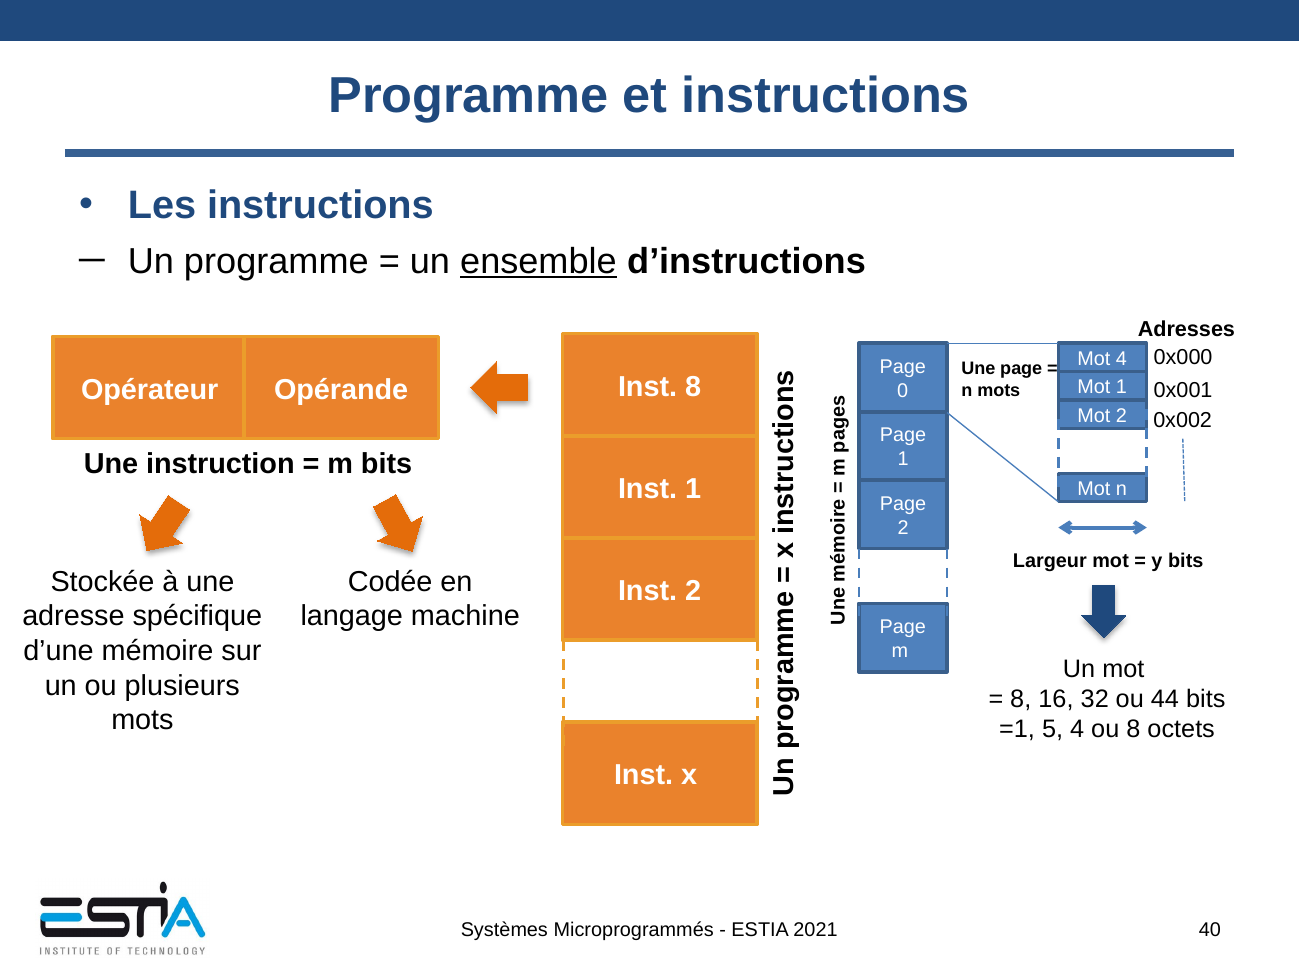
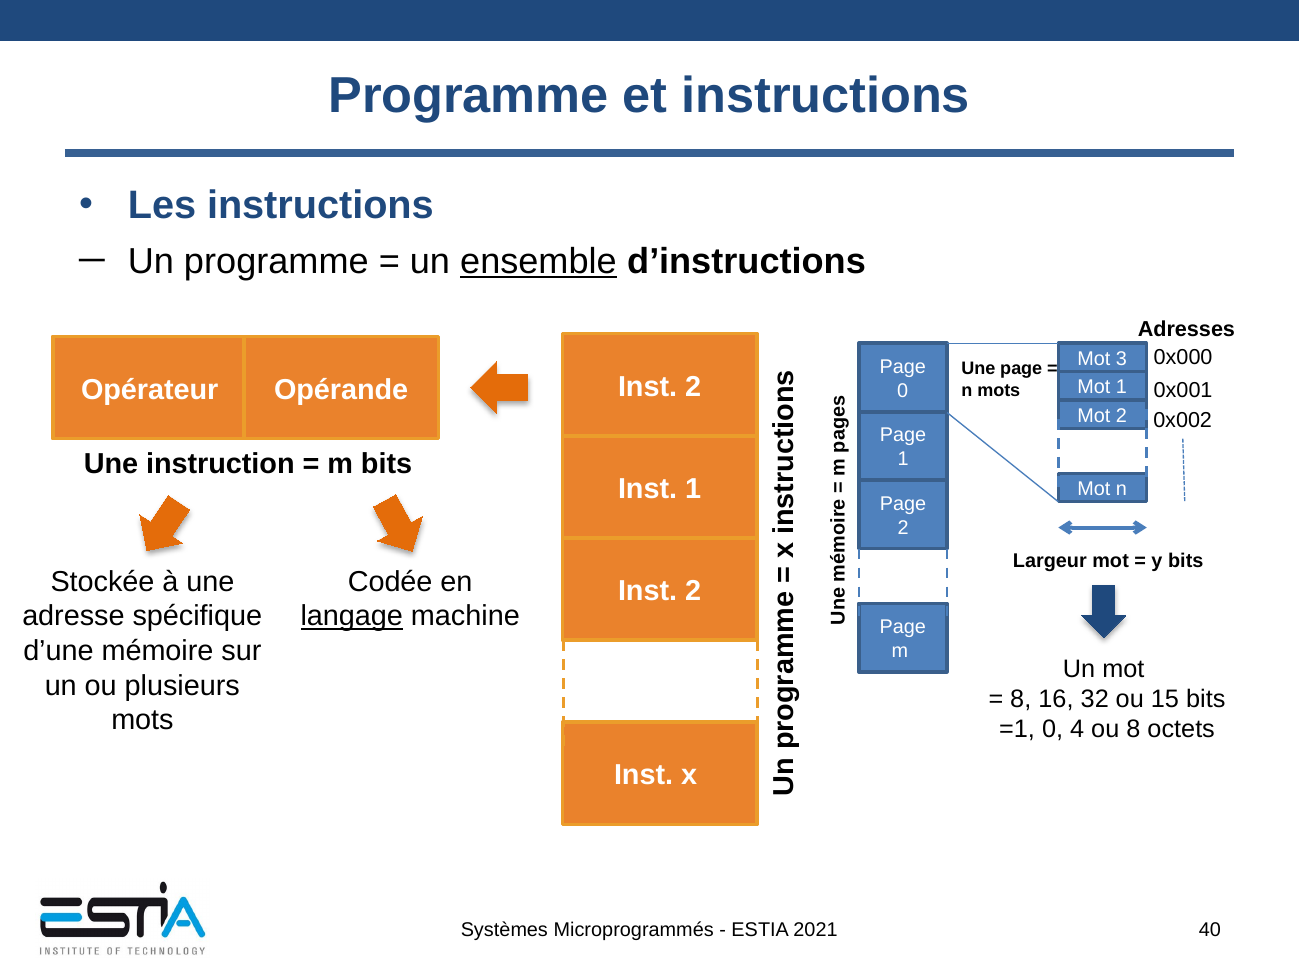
Mot 4: 4 -> 3 (1121, 359)
8: 8 -> 2 (693, 387)
langage underline: none -> present (352, 616)
44: 44 -> 15 (1165, 699)
=1 5: 5 -> 0 (1053, 730)
